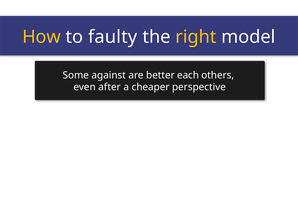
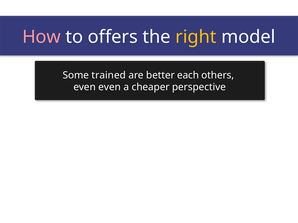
How colour: yellow -> pink (42, 37)
faulty: faulty -> offers (113, 37)
against: against -> trained (109, 75)
even after: after -> even (110, 87)
